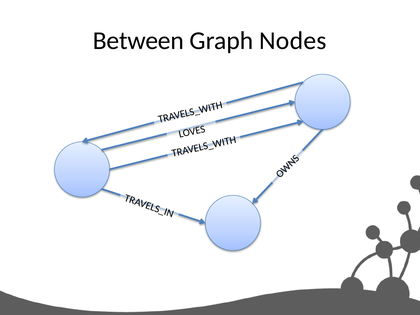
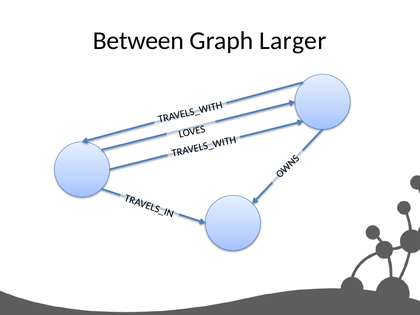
Nodes: Nodes -> Larger (293, 41)
